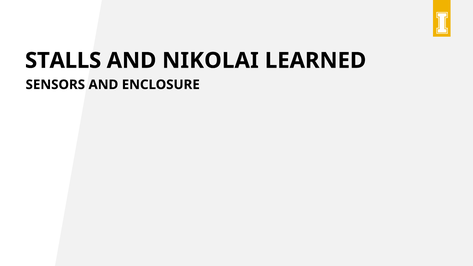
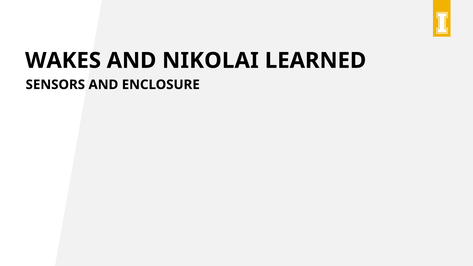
STALLS: STALLS -> WAKES (63, 61)
